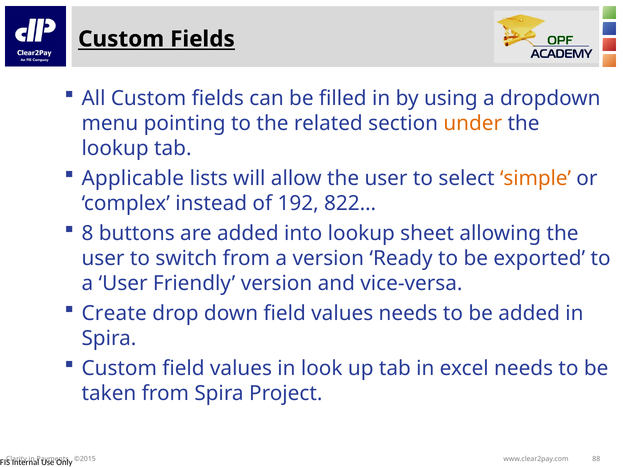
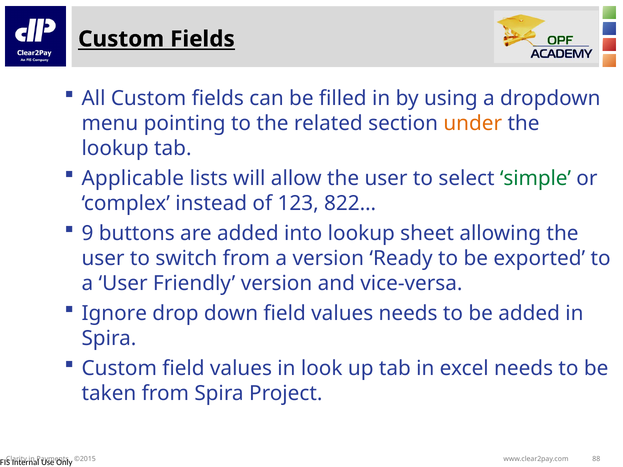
simple colour: orange -> green (535, 179)
192: 192 -> 123 (298, 203)
8: 8 -> 9 (87, 234)
Create: Create -> Ignore (114, 314)
